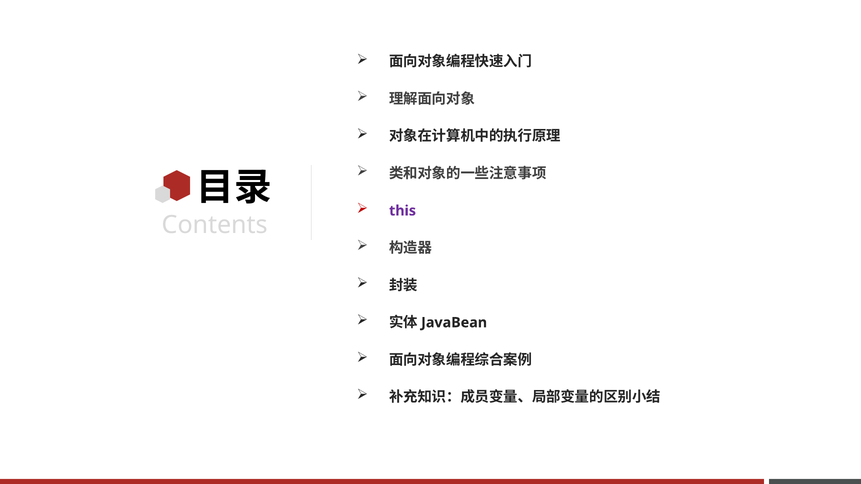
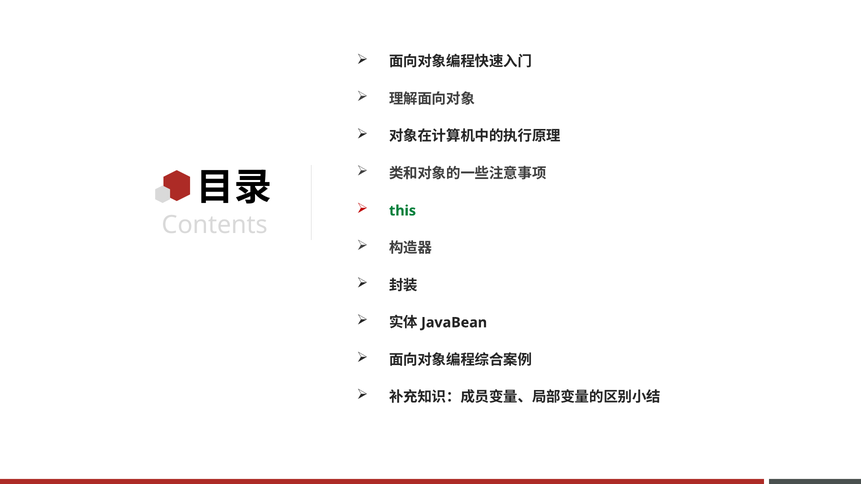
this colour: purple -> green (403, 211)
